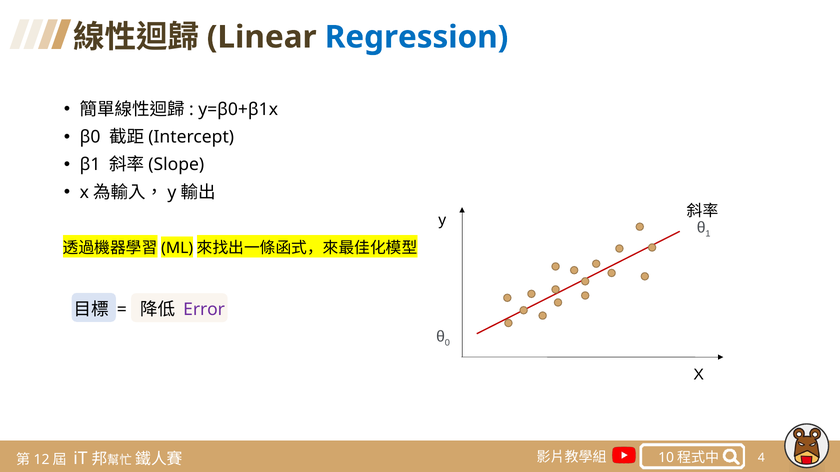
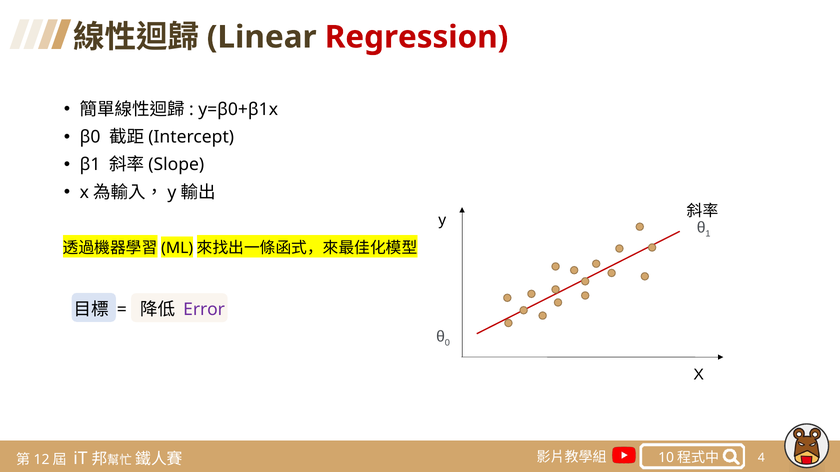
Regression colour: blue -> red (417, 37)
